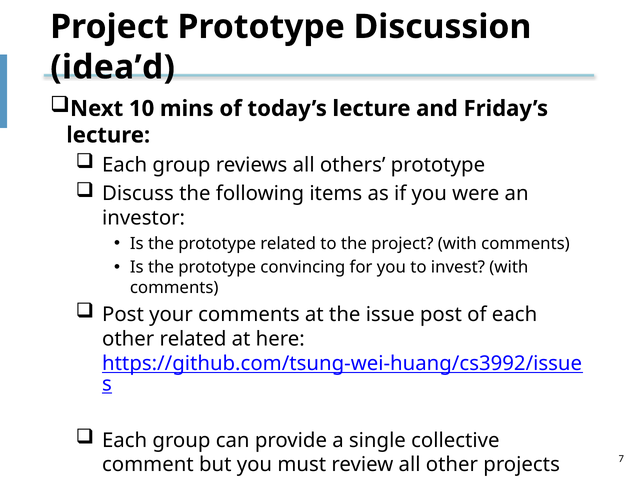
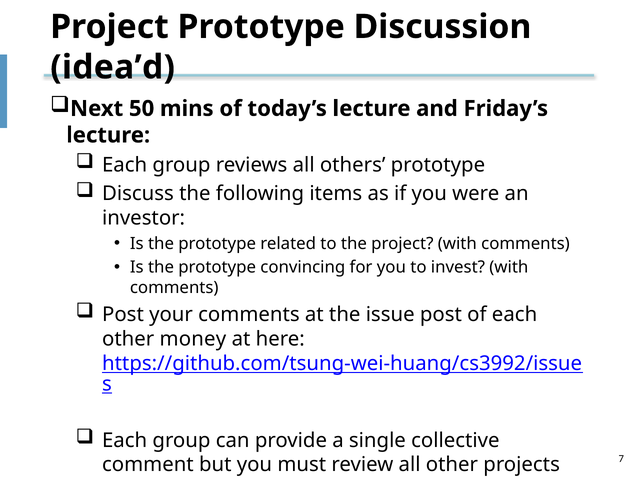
10: 10 -> 50 (142, 108)
other related: related -> money (193, 339)
